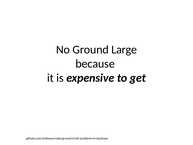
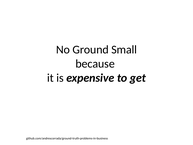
Large: Large -> Small (124, 49)
